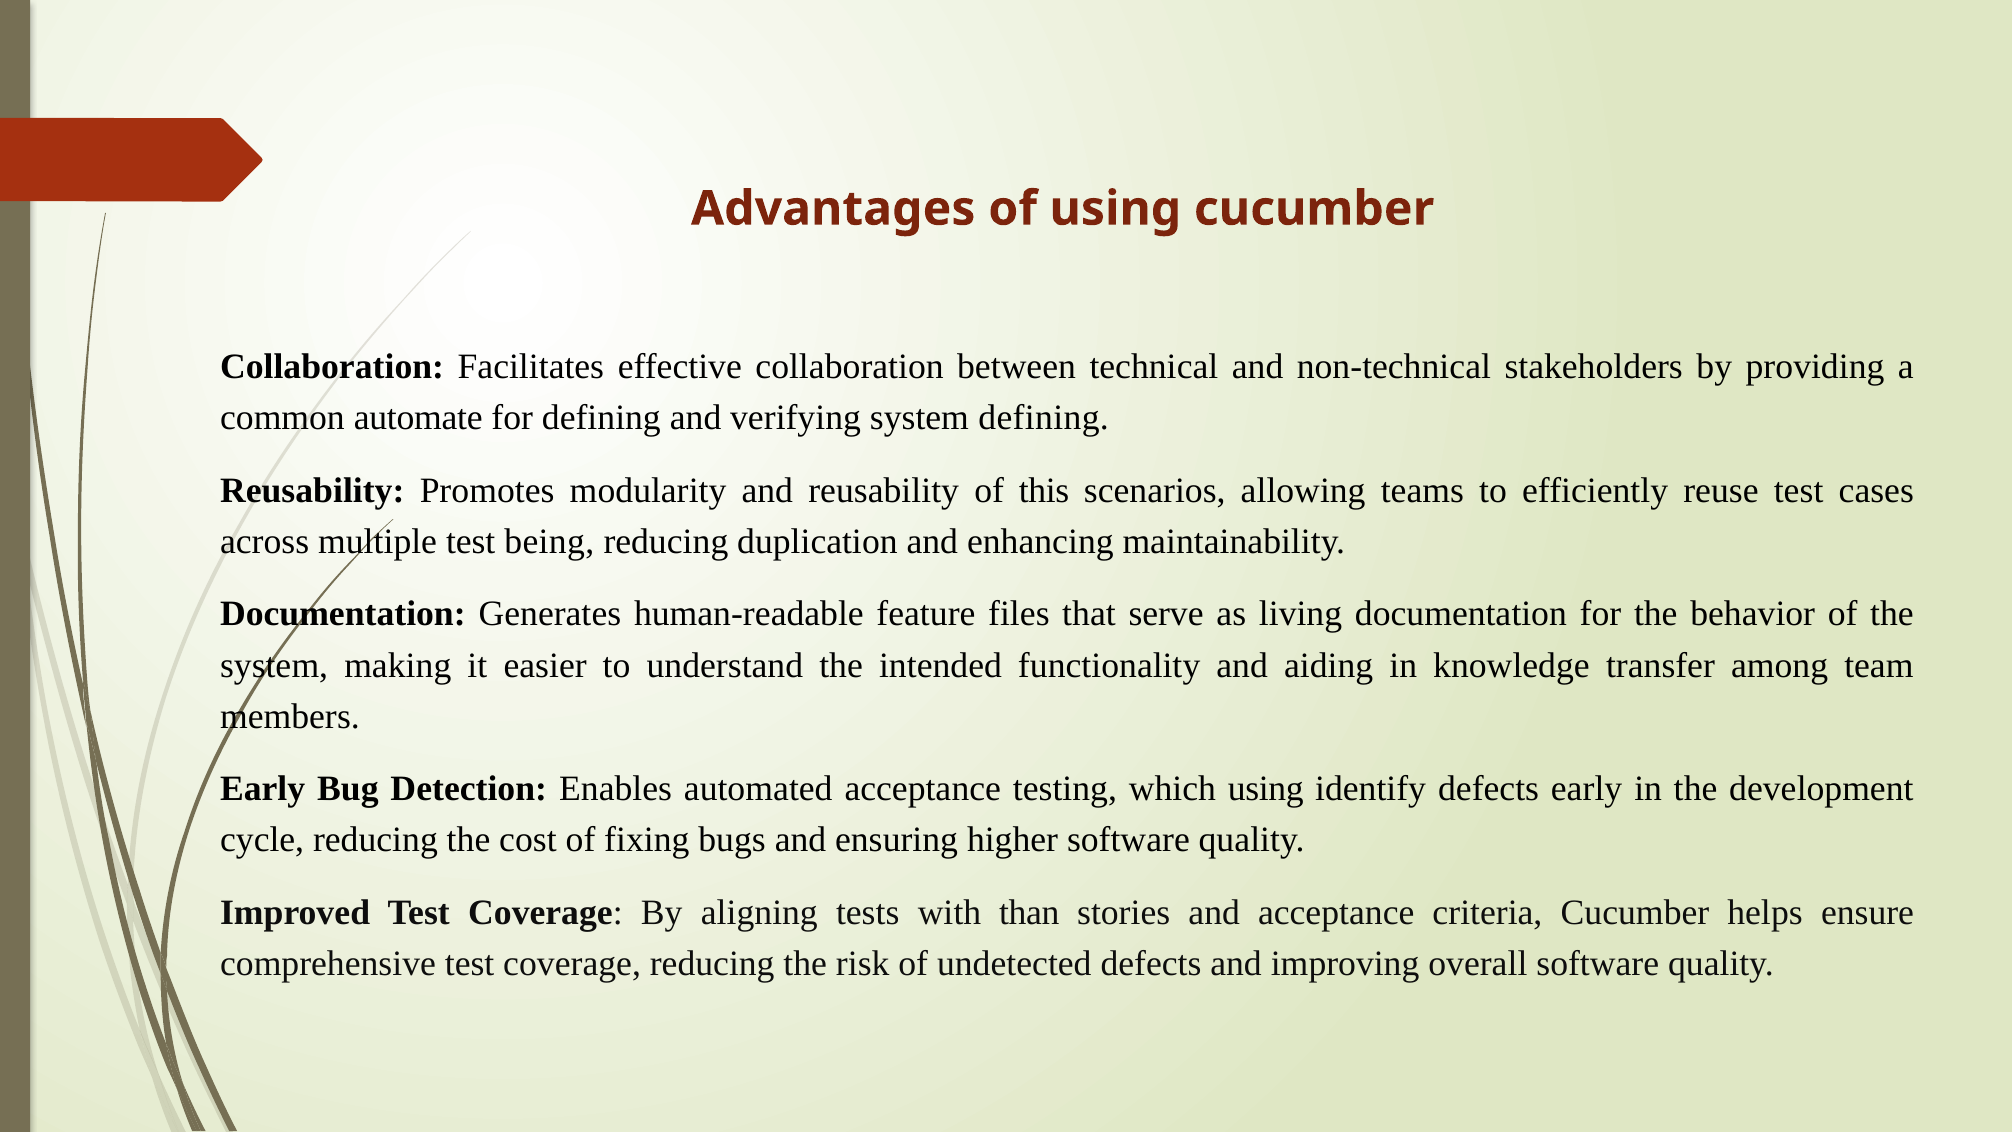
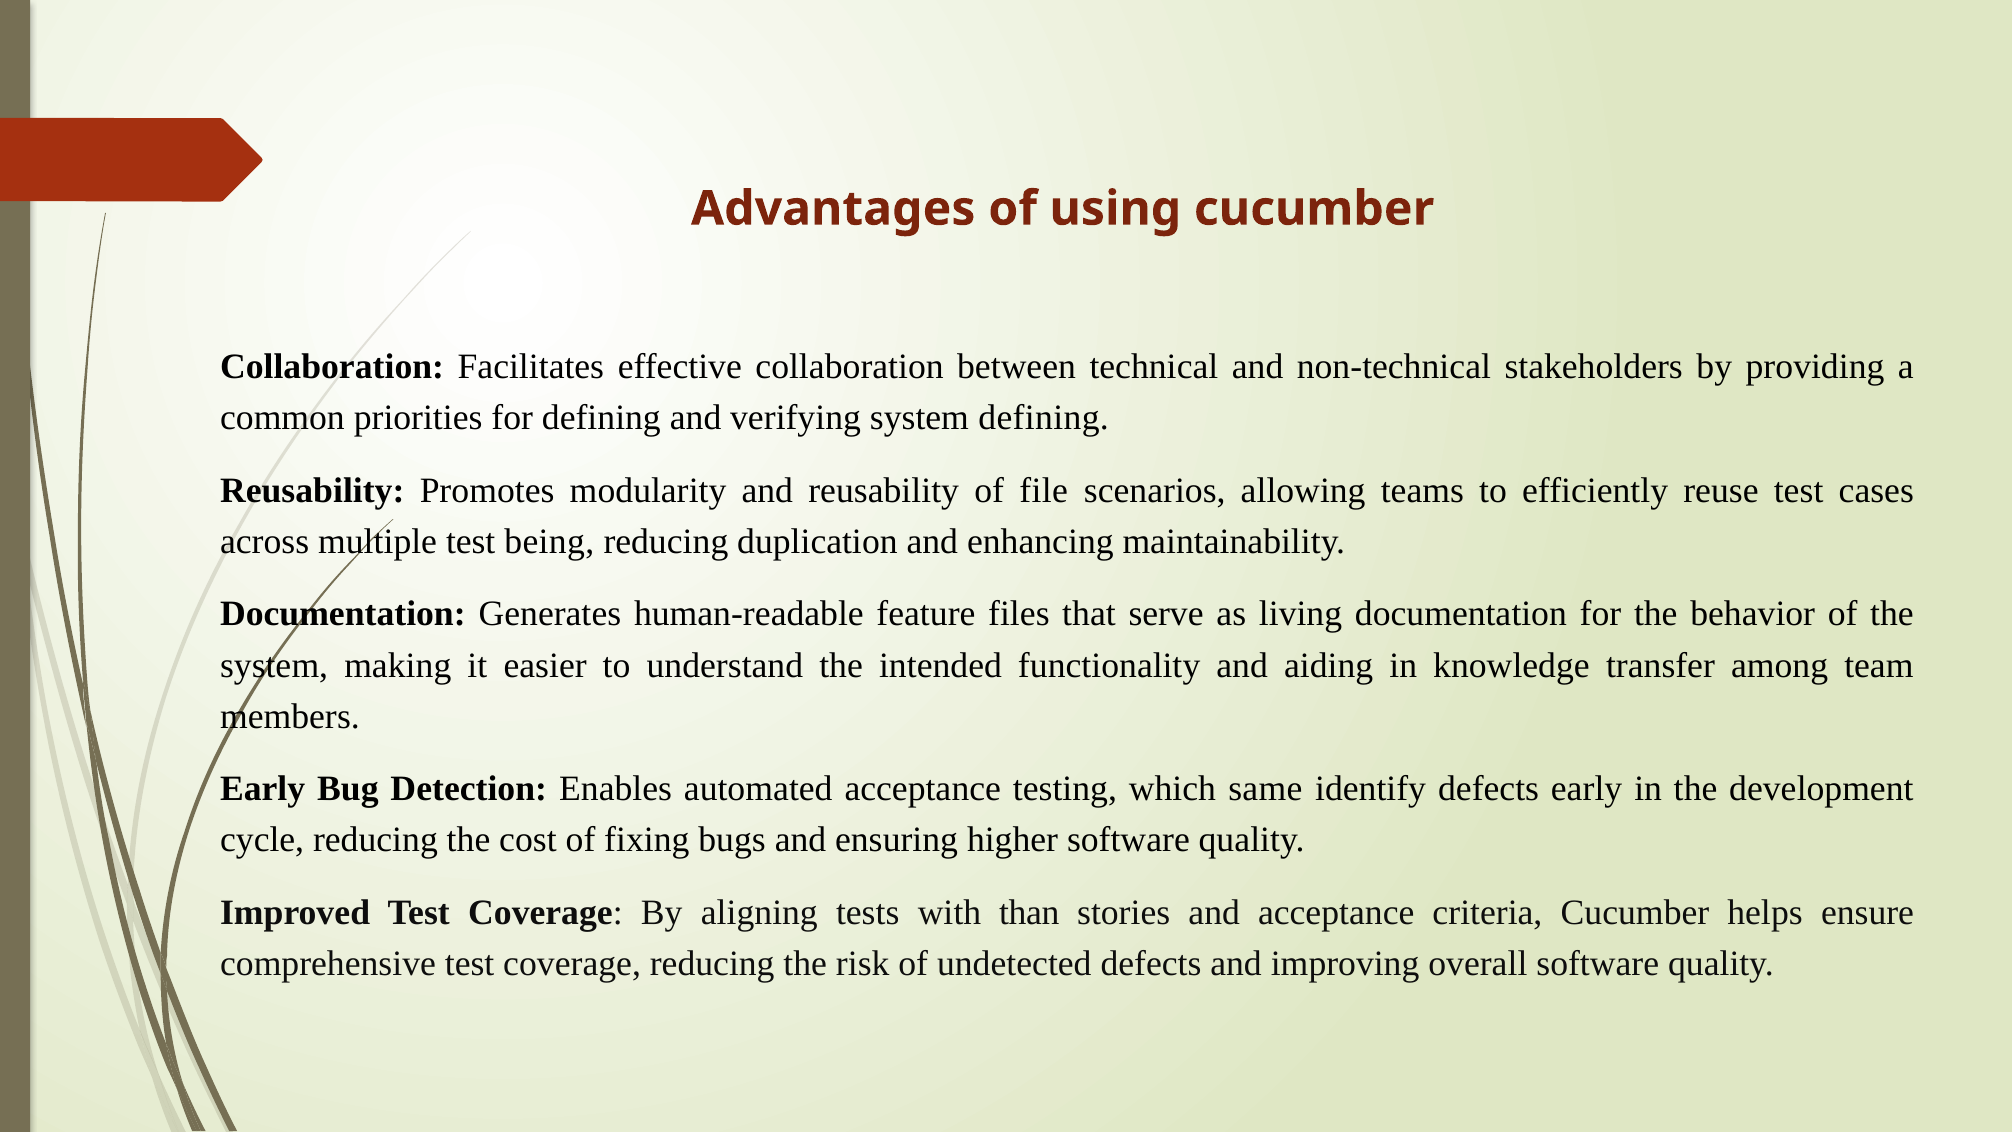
automate: automate -> priorities (418, 418)
this: this -> file (1044, 490)
which using: using -> same (1265, 789)
